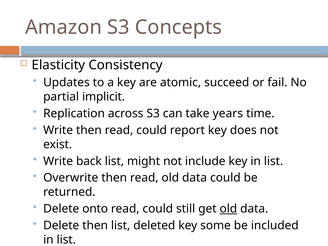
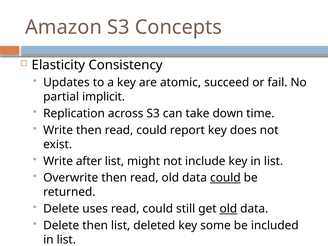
years: years -> down (228, 113)
back: back -> after (89, 161)
could underline: none -> present (225, 178)
onto: onto -> uses (95, 209)
